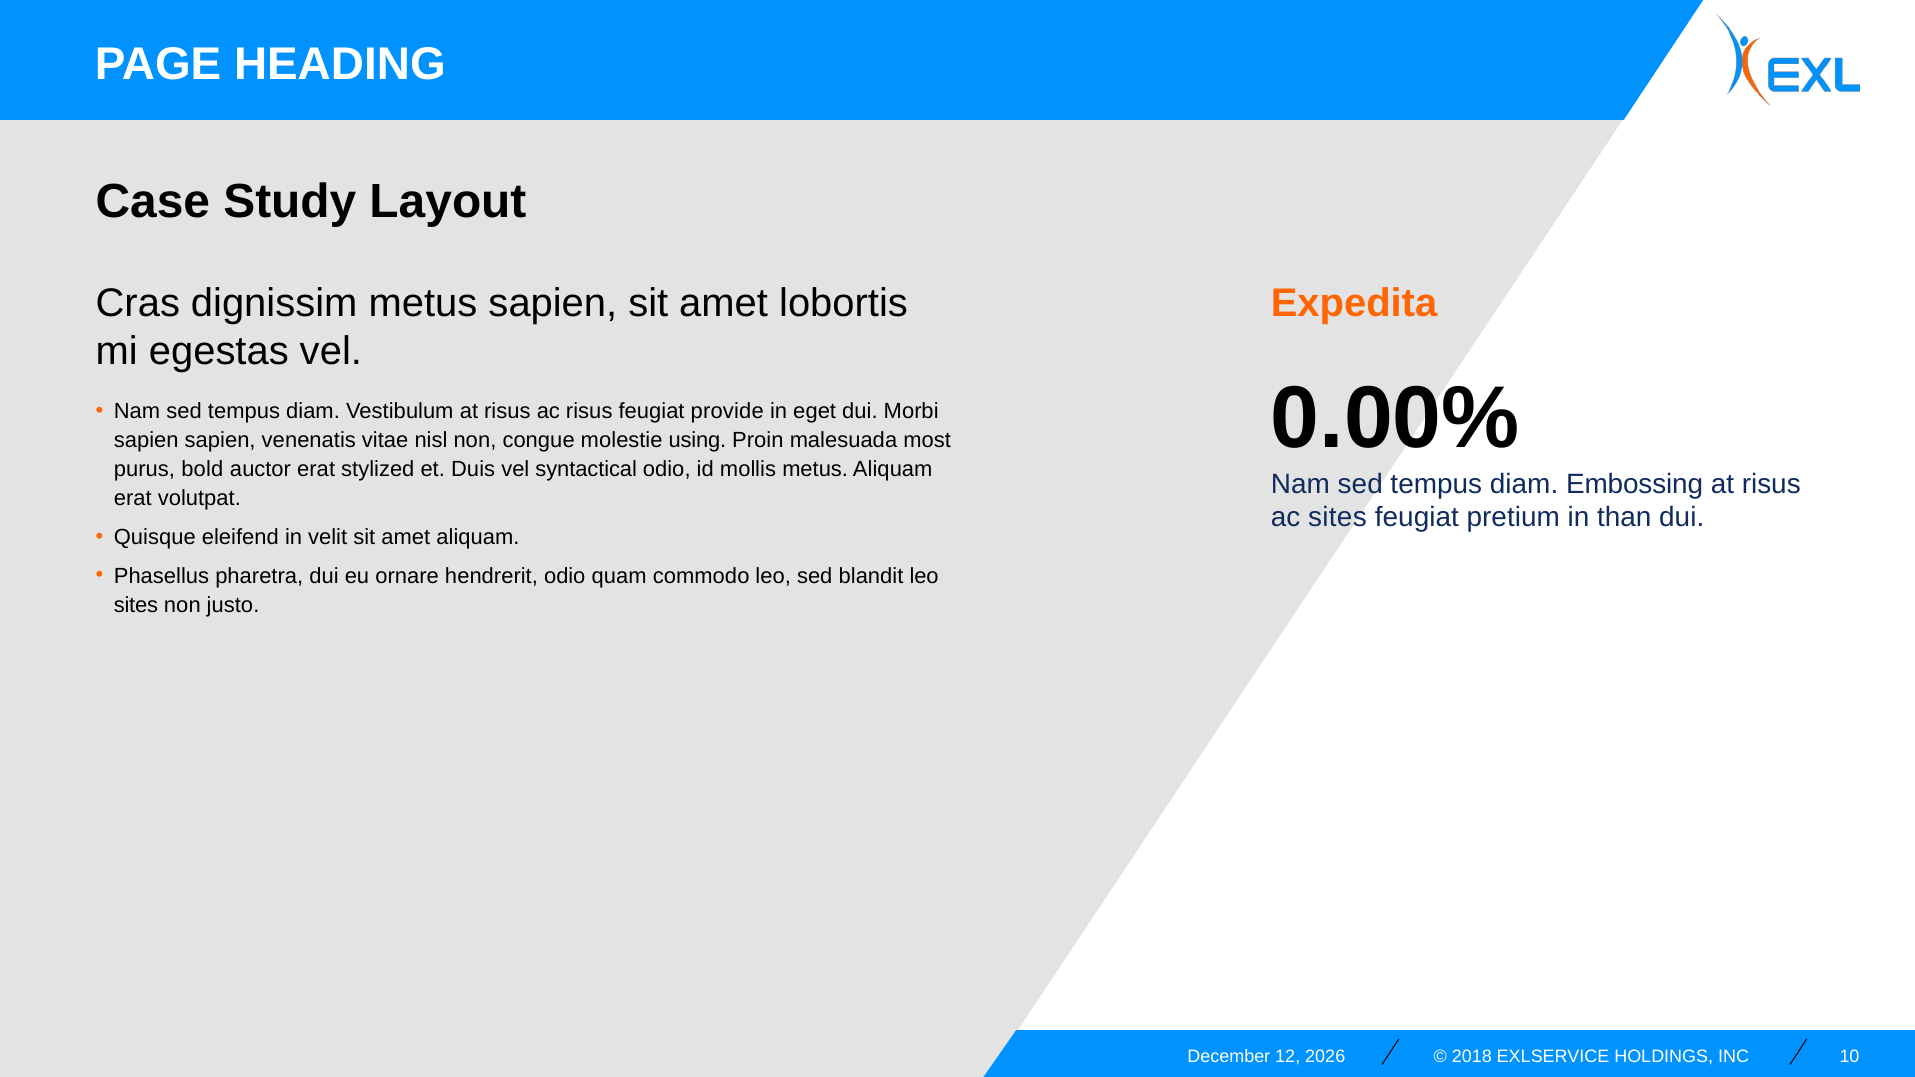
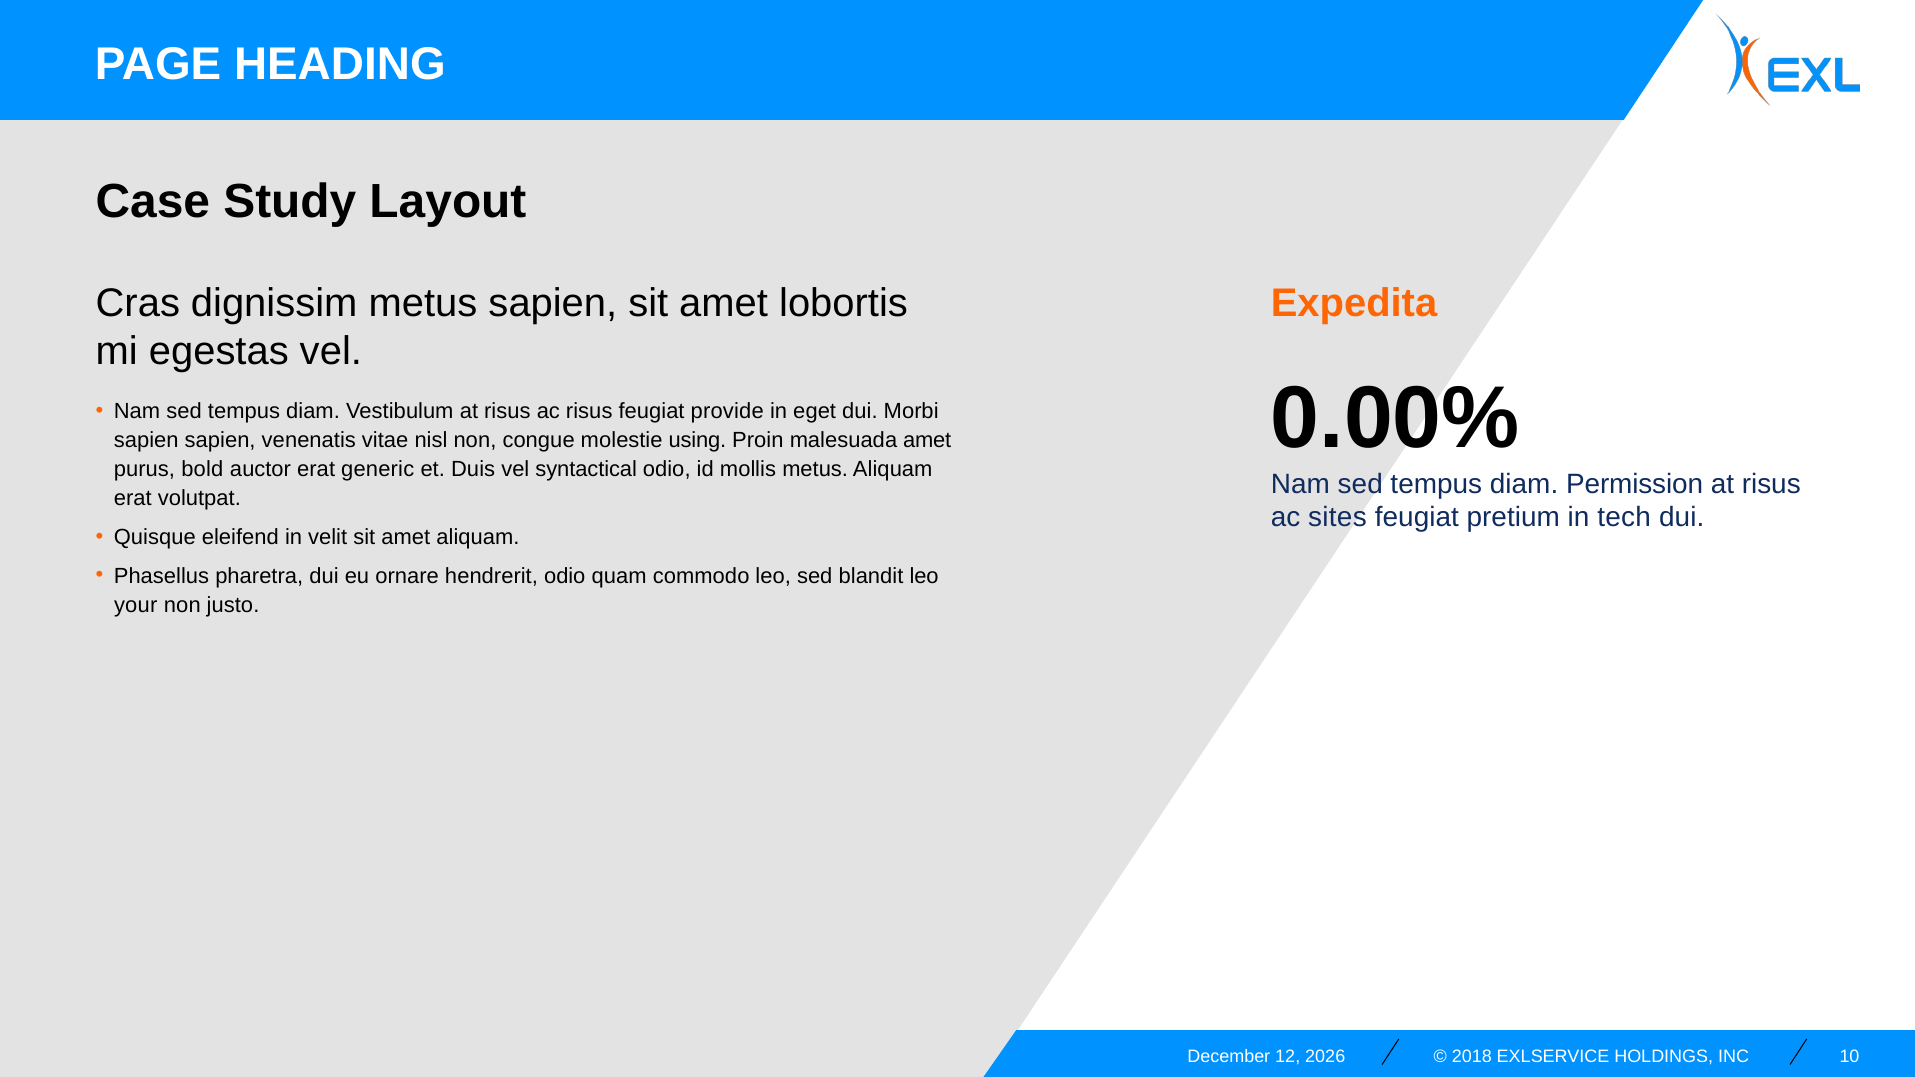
malesuada most: most -> amet (927, 440)
stylized: stylized -> generic (378, 469)
Embossing: Embossing -> Permission (1635, 484)
than: than -> tech (1624, 518)
sites: sites -> your (136, 605)
